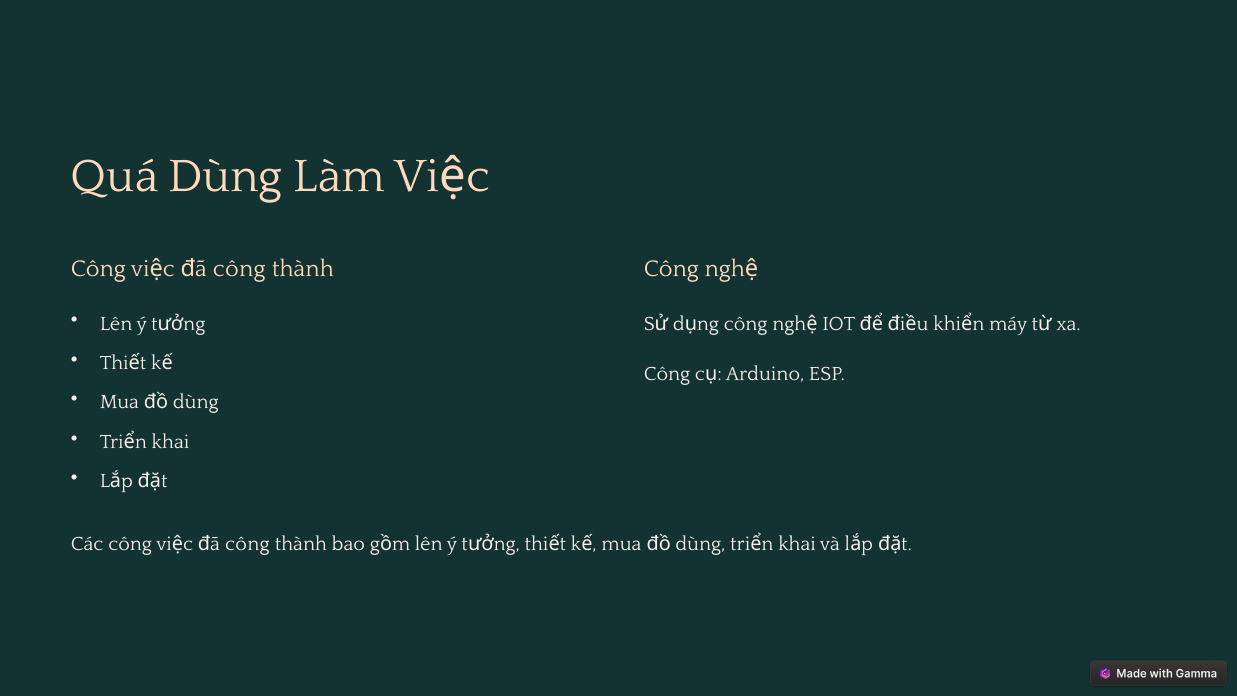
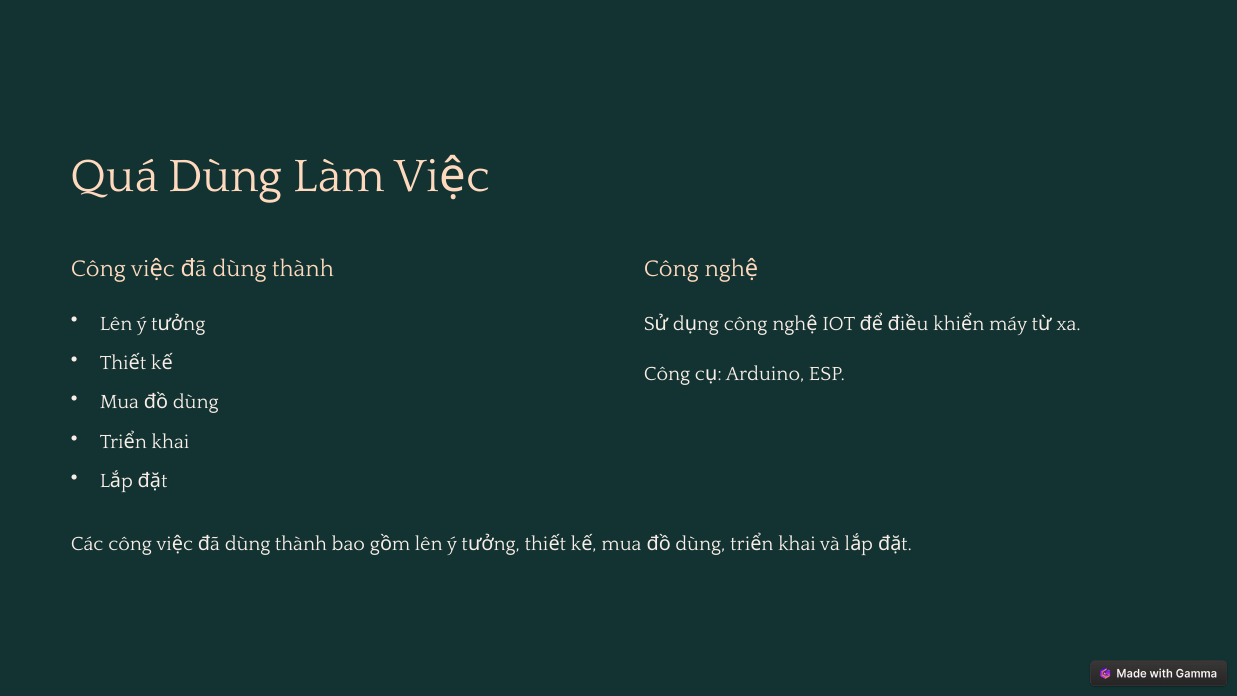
công: công -> dùng (239, 269)
công: công -> dùng (248, 543)
